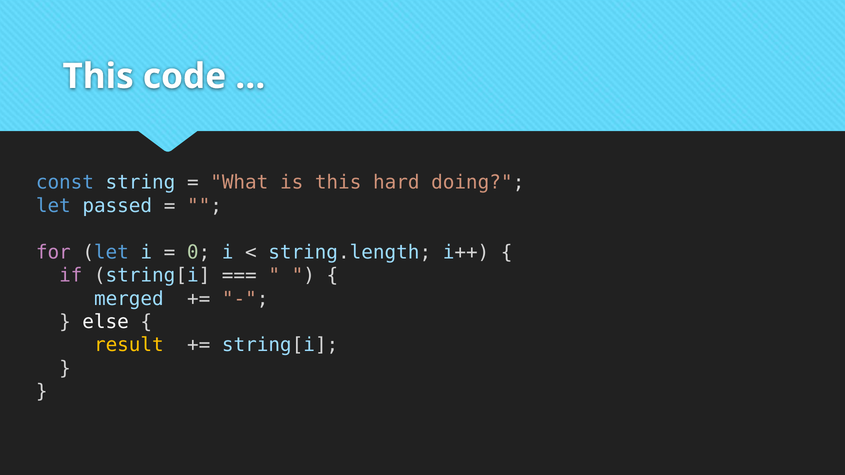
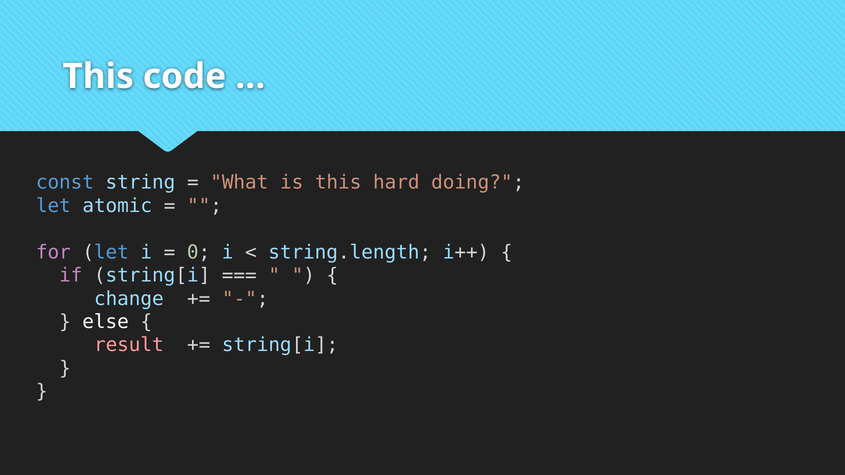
passed: passed -> atomic (117, 206)
merged: merged -> change (129, 299)
result colour: yellow -> pink (129, 345)
